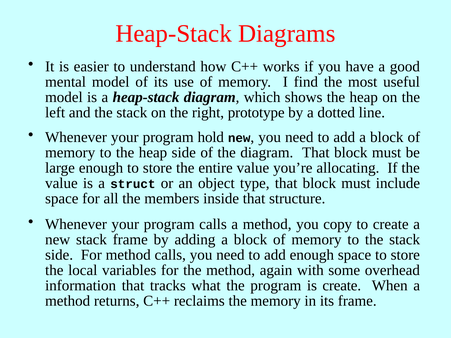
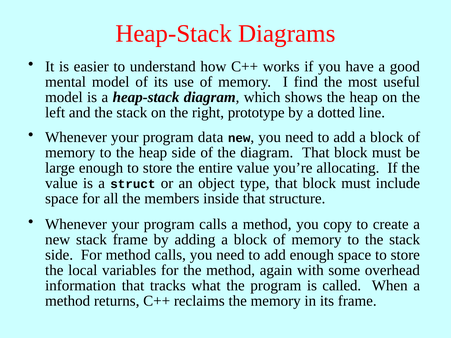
hold: hold -> data (211, 137)
is create: create -> called (342, 286)
